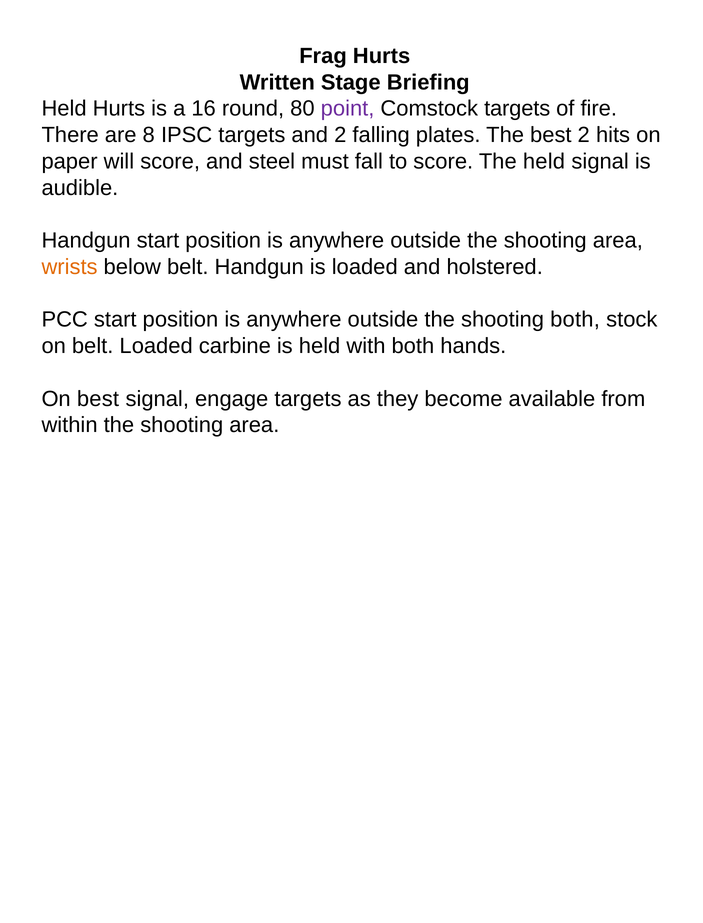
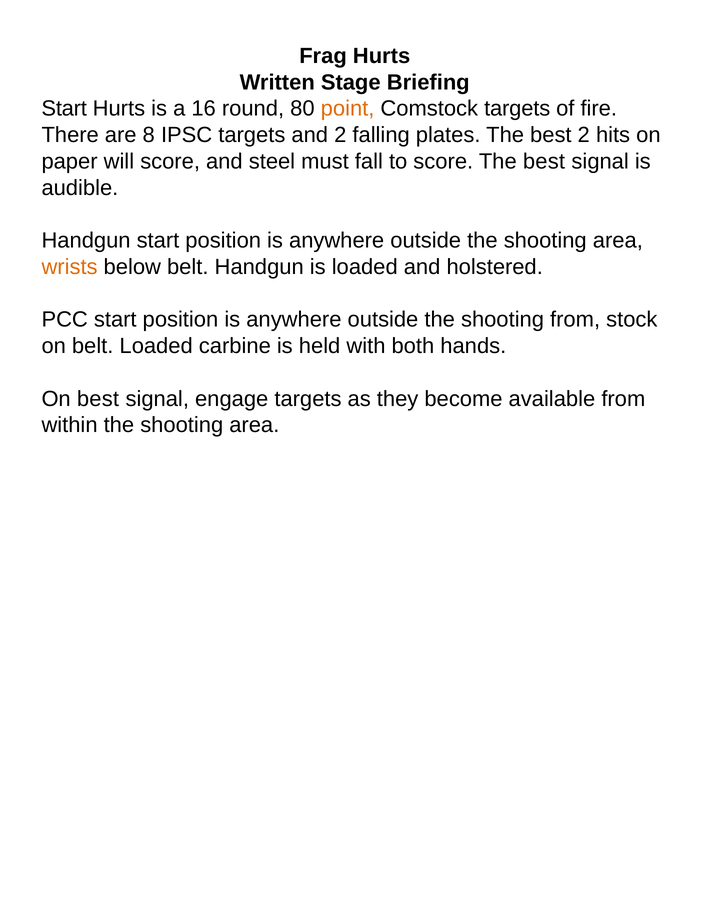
Held: Held -> Start (64, 109)
point colour: purple -> orange (348, 109)
score The held: held -> best (544, 161)
shooting both: both -> from (575, 320)
